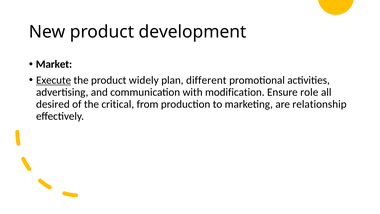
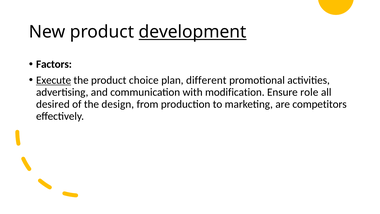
development underline: none -> present (193, 32)
Market: Market -> Factors (54, 64)
widely: widely -> choice (144, 80)
critical: critical -> design (118, 104)
relationship: relationship -> competitors (320, 104)
